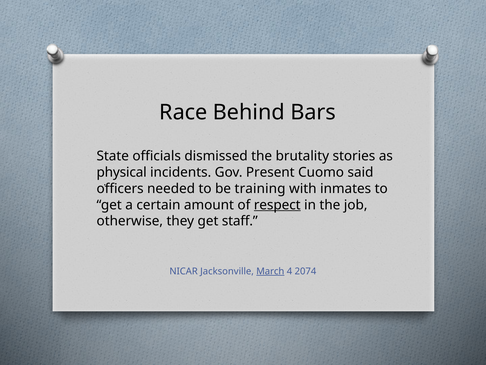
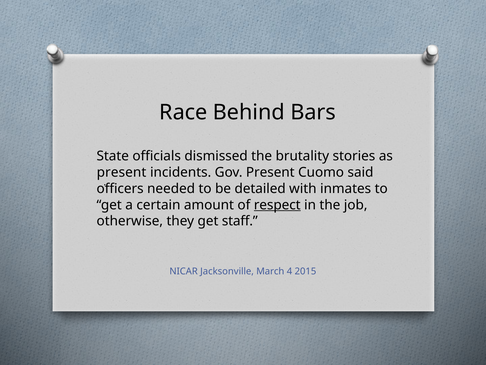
physical: physical -> present (122, 172)
training: training -> detailed (260, 188)
March underline: present -> none (270, 271)
2074: 2074 -> 2015 (305, 271)
